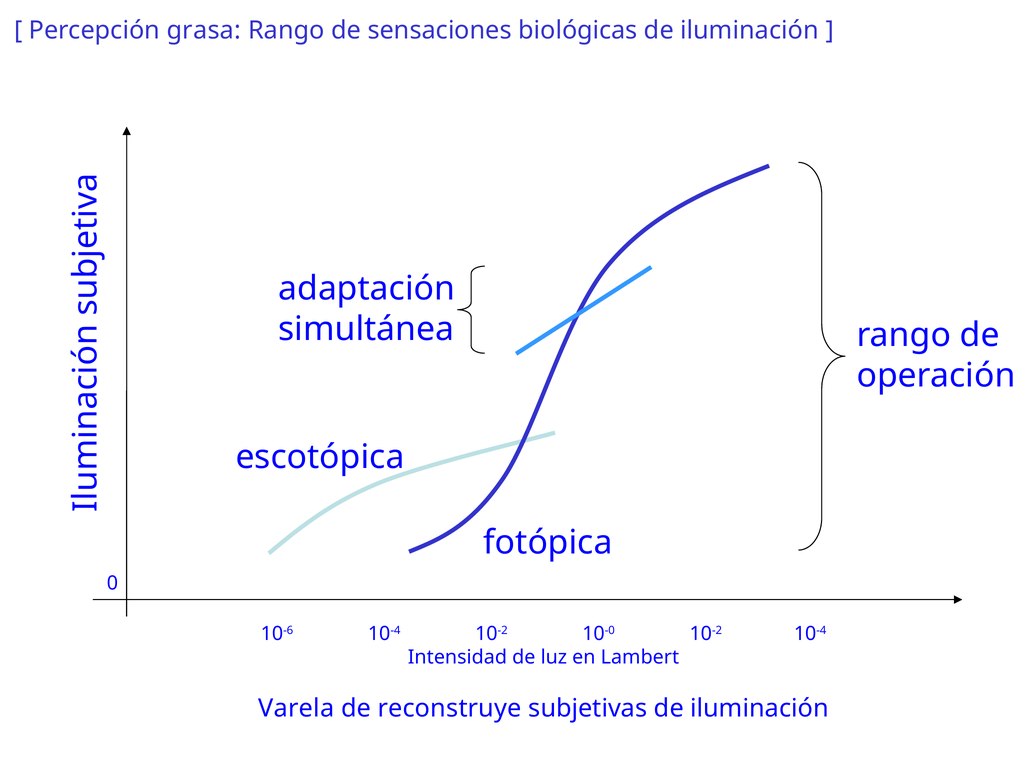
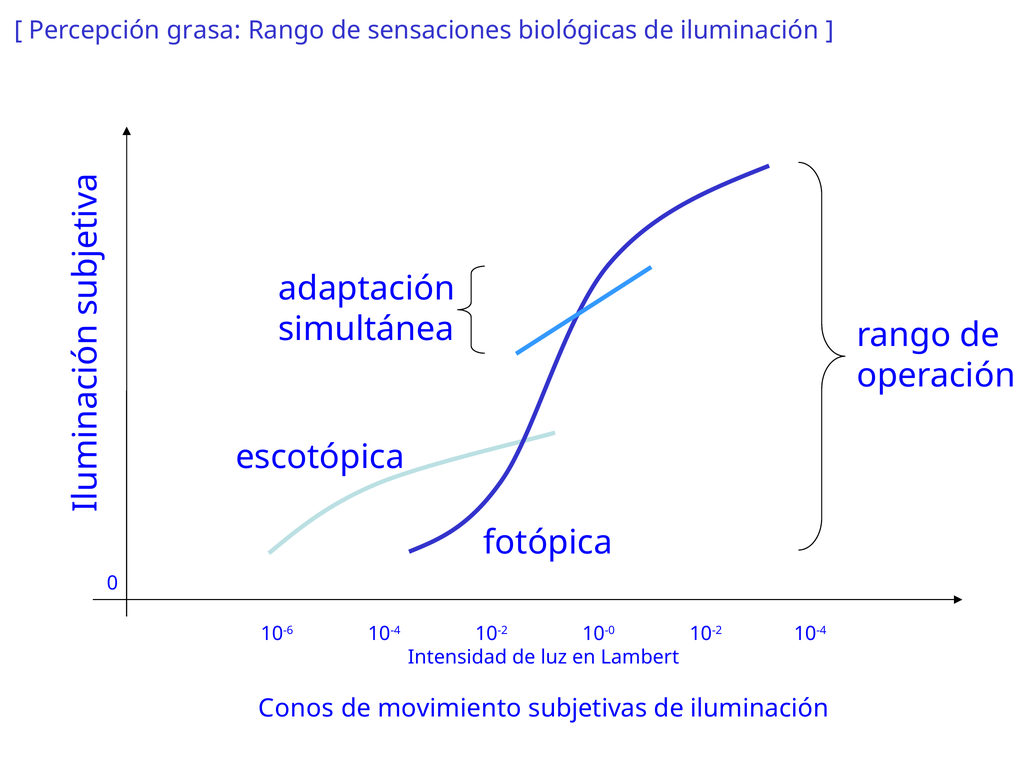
Varela: Varela -> Conos (296, 708)
reconstruye: reconstruye -> movimiento (450, 708)
